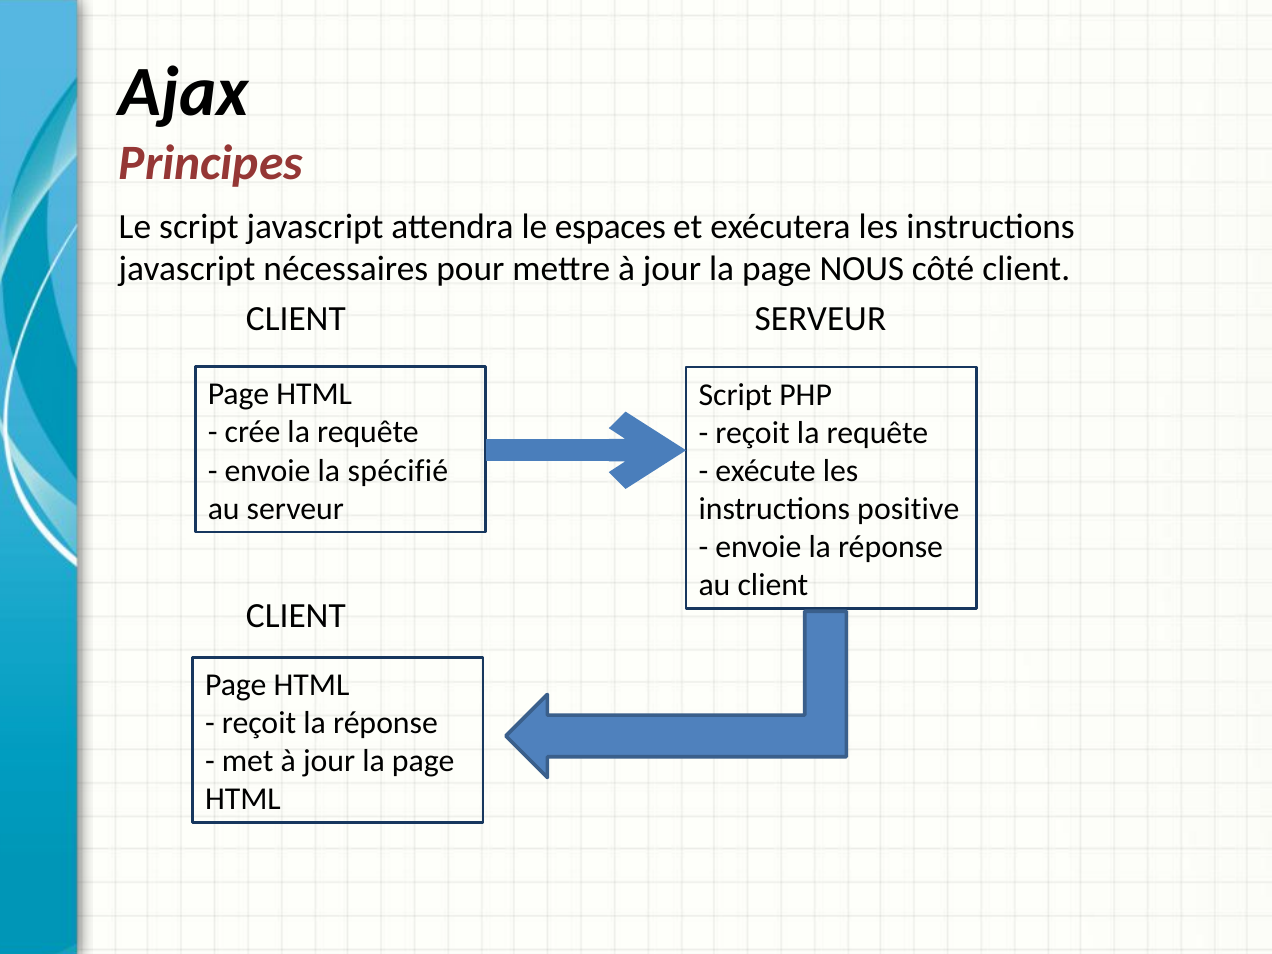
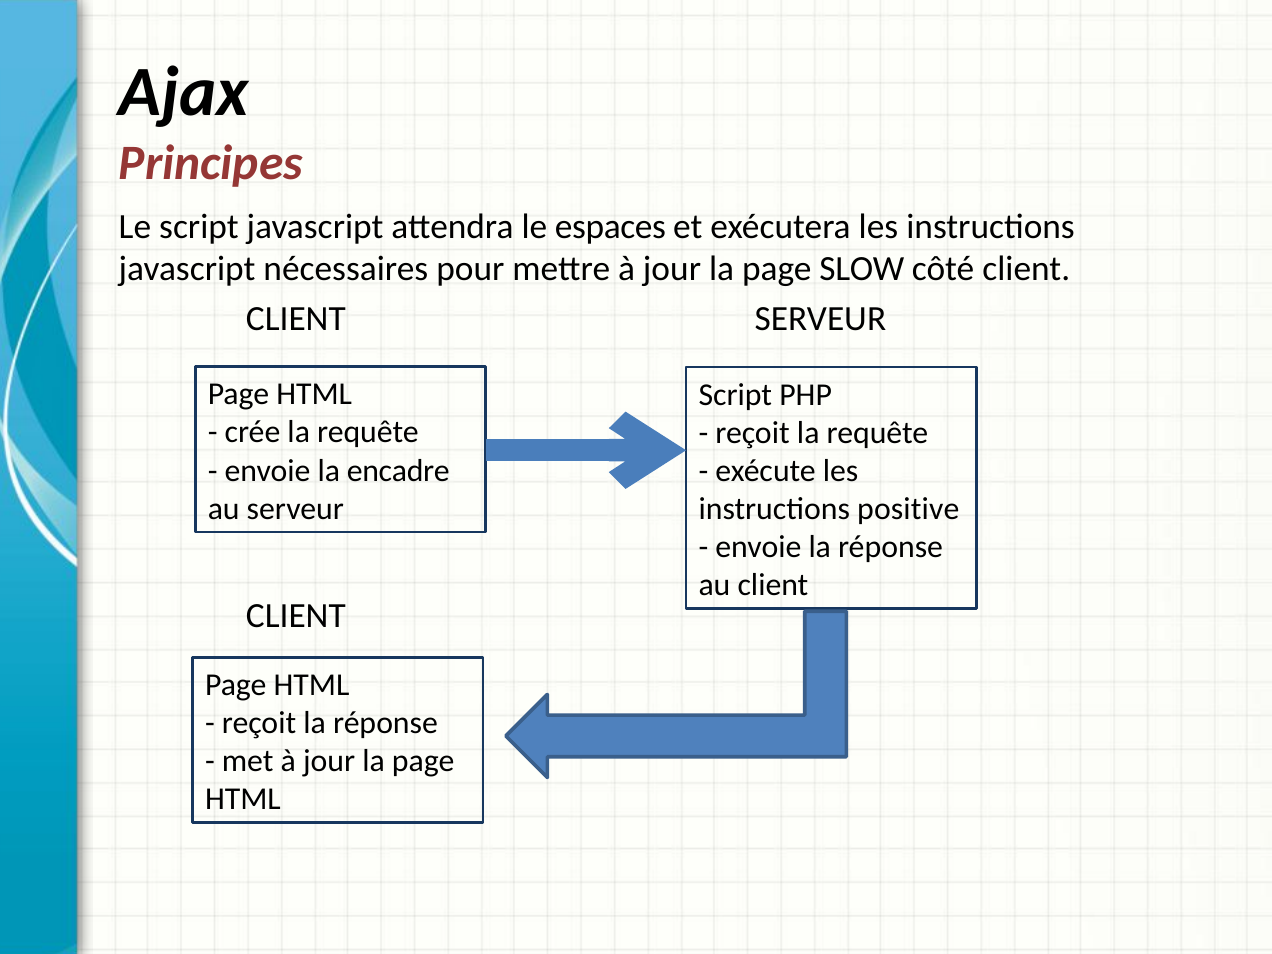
NOUS: NOUS -> SLOW (862, 269)
spécifié: spécifié -> encadre (398, 471)
